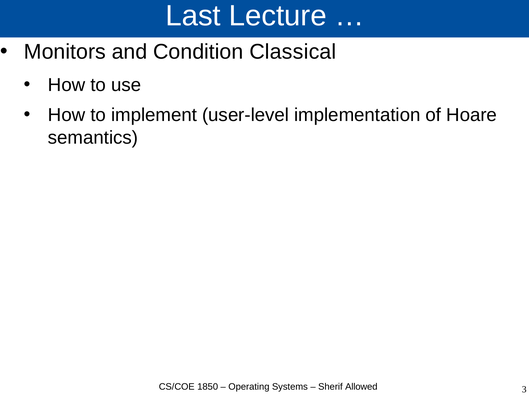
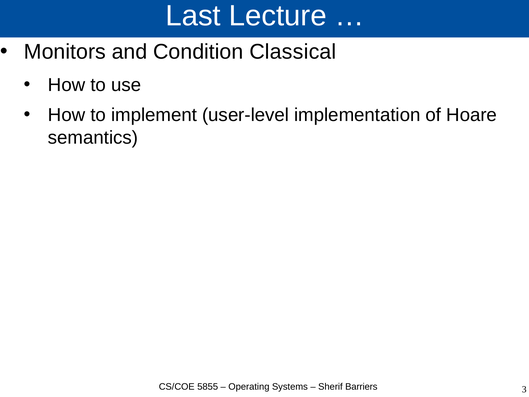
1850: 1850 -> 5855 (208, 387)
Allowed: Allowed -> Barriers (361, 387)
